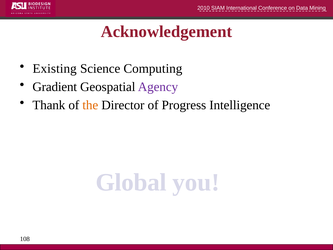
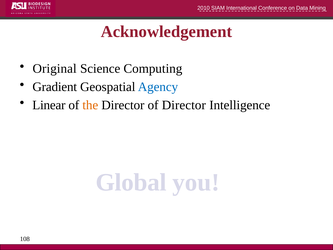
Existing: Existing -> Original (55, 69)
Agency colour: purple -> blue (158, 87)
Thank: Thank -> Linear (49, 105)
of Progress: Progress -> Director (184, 105)
